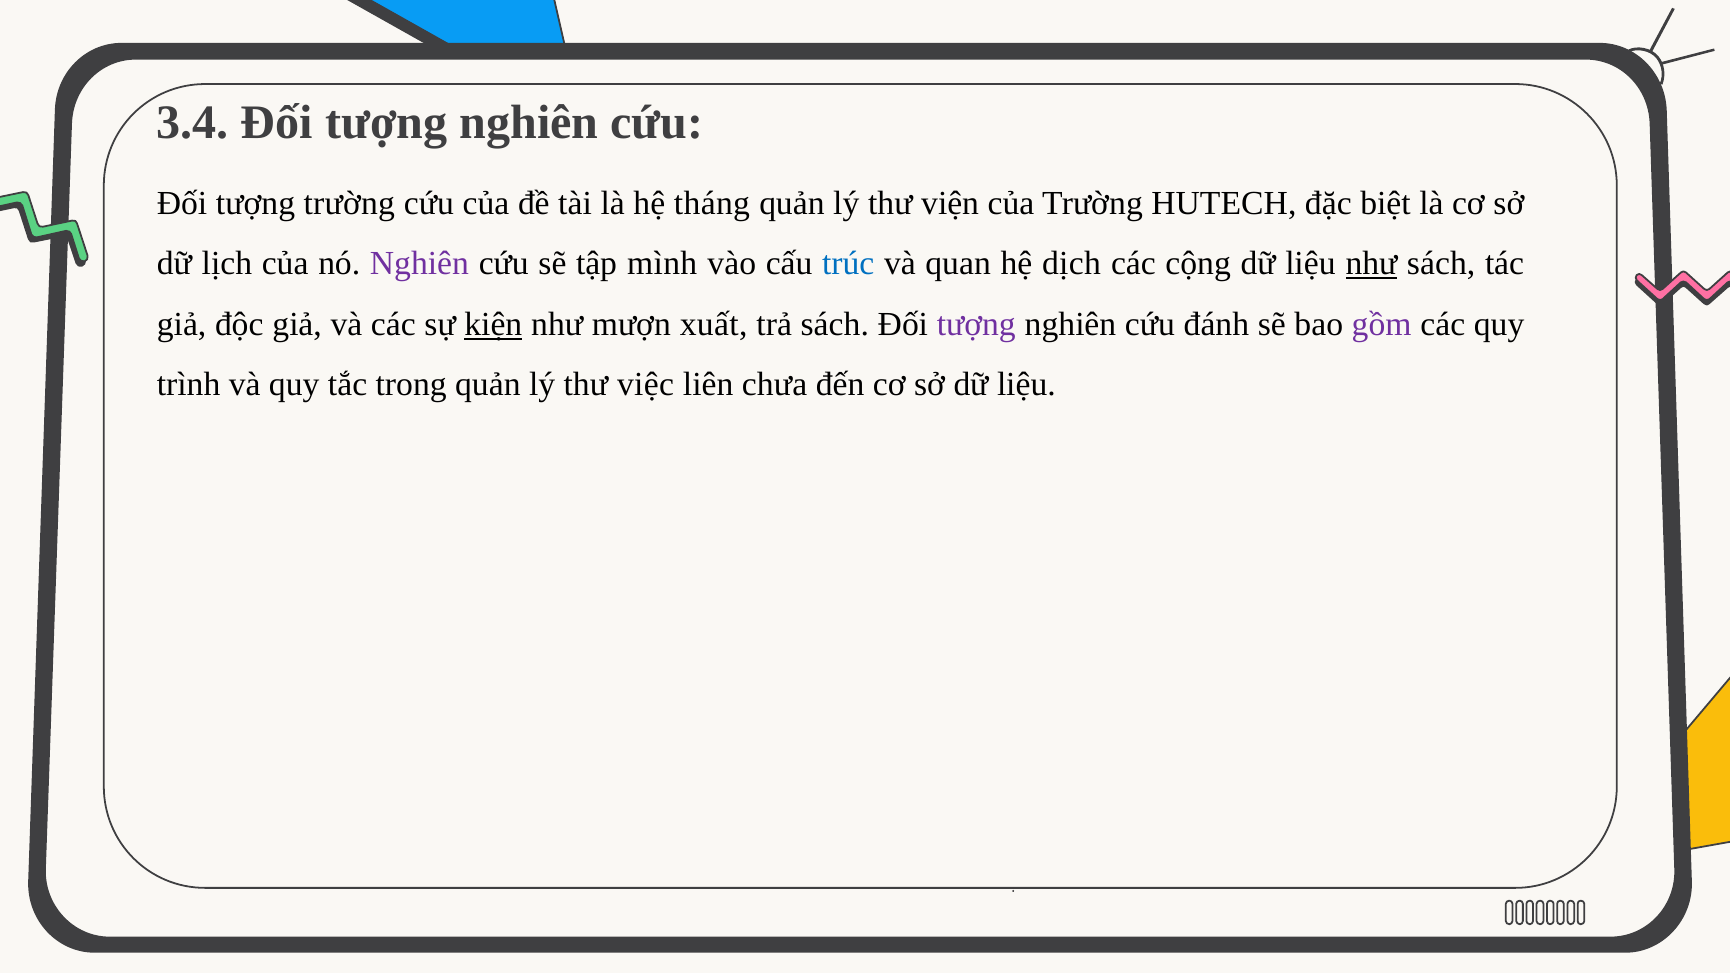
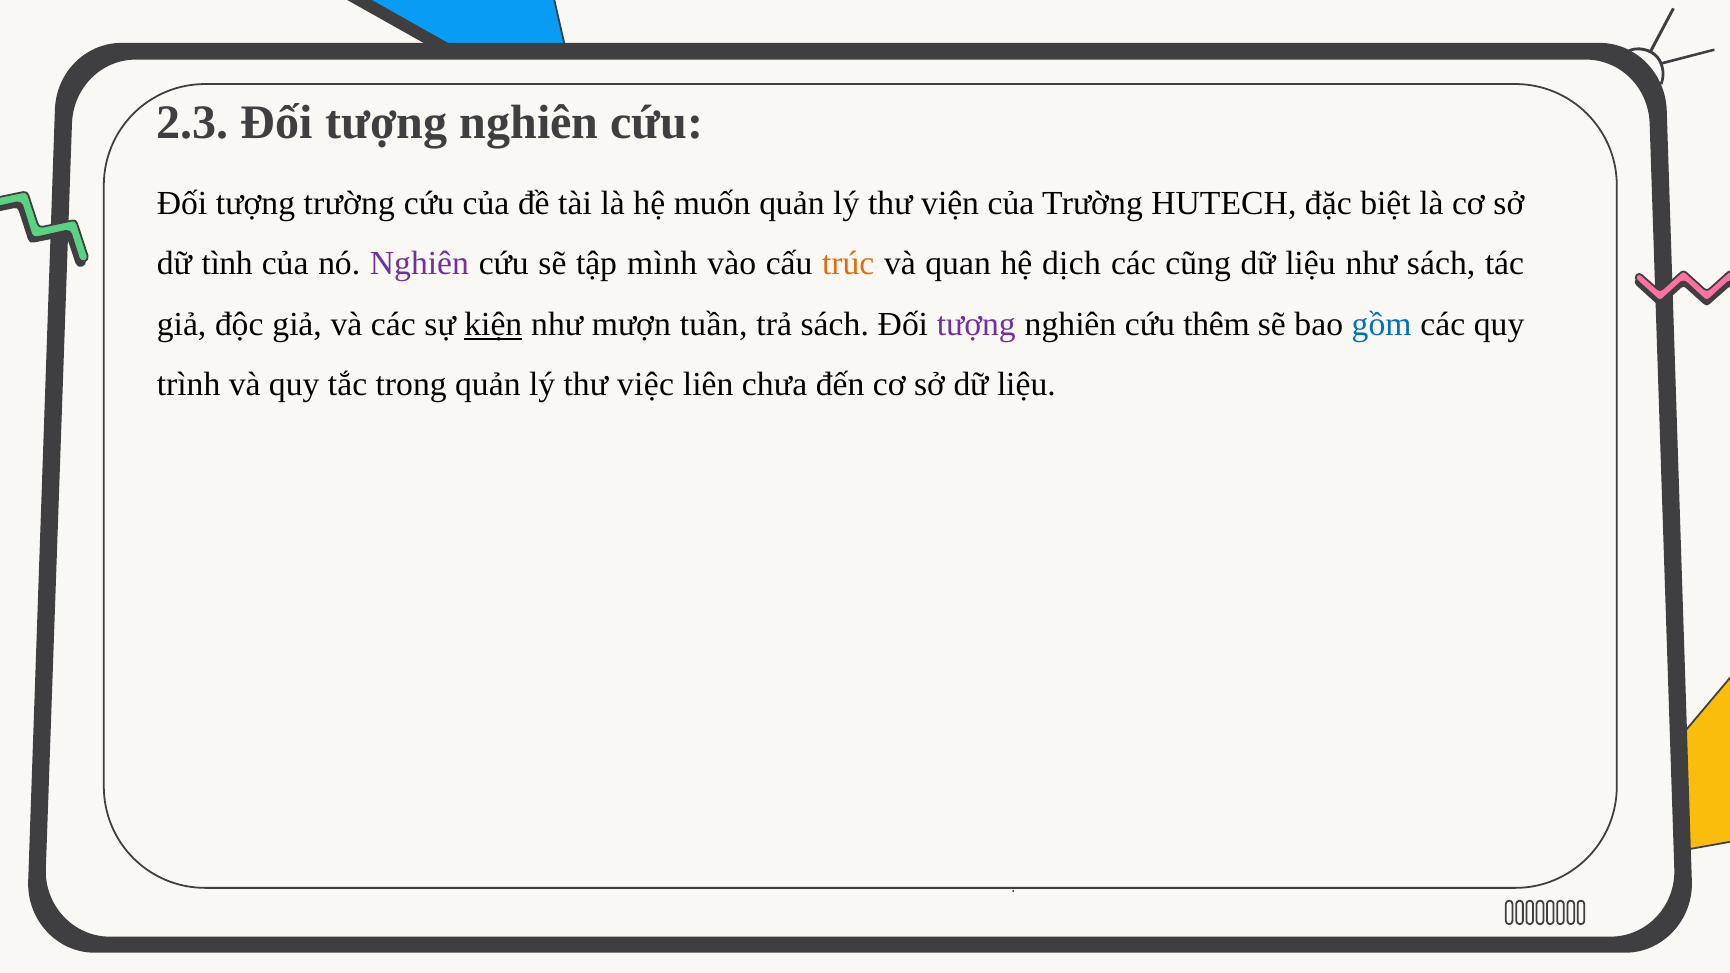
3.4: 3.4 -> 2.3 (193, 123)
tháng: tháng -> muốn (712, 203)
lịch: lịch -> tình (227, 264)
trúc colour: blue -> orange (848, 264)
cộng: cộng -> cũng (1198, 264)
như underline: present -> none (1371, 264)
xuất: xuất -> tuần (714, 324)
đánh: đánh -> thêm (1217, 324)
gồm colour: purple -> blue (1382, 324)
